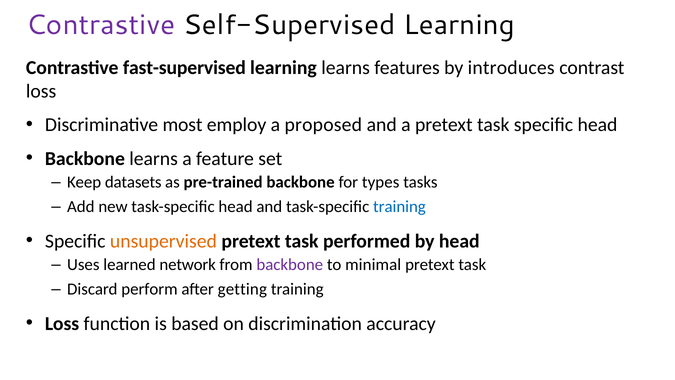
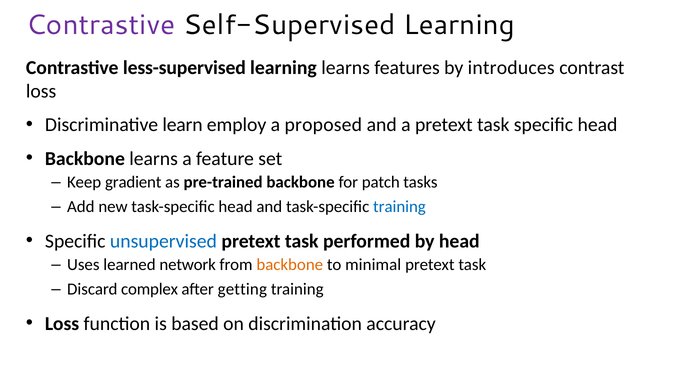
fast-supervised: fast-supervised -> less-supervised (184, 68)
most: most -> learn (183, 125)
datasets: datasets -> gradient (133, 182)
types: types -> patch (381, 182)
unsupervised colour: orange -> blue (163, 241)
backbone colour: purple -> orange (290, 265)
perform: perform -> complex (150, 289)
